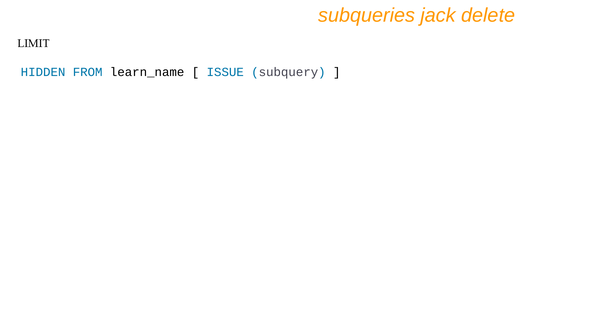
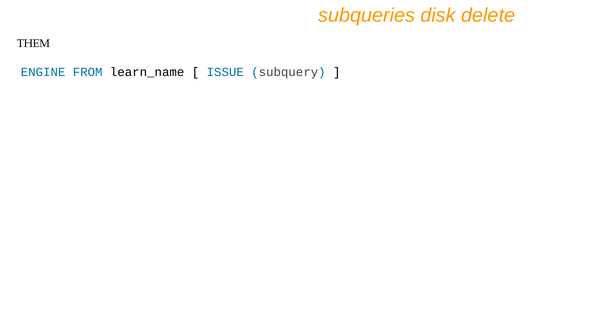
jack: jack -> disk (438, 15)
LIMIT: LIMIT -> THEM (34, 43)
HIDDEN: HIDDEN -> ENGINE (43, 72)
